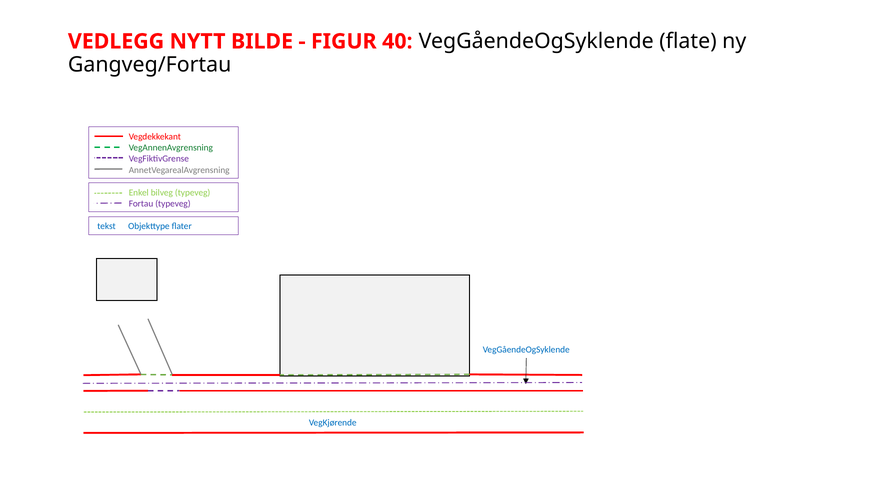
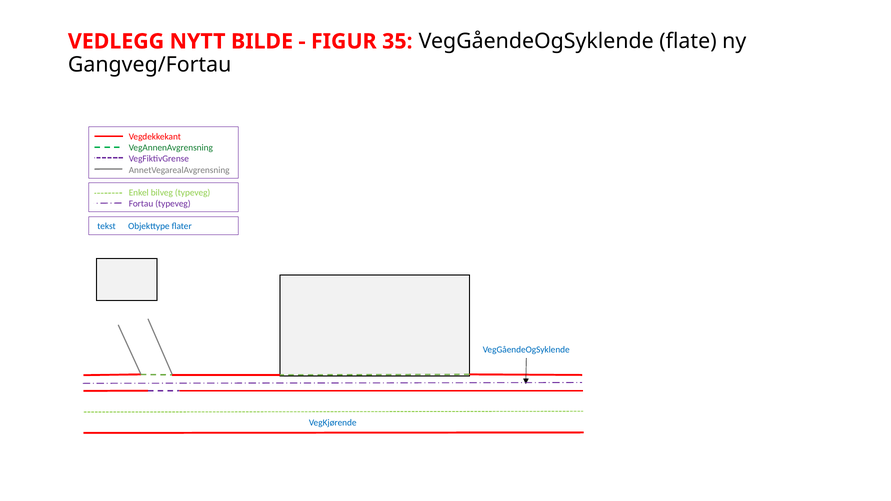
40: 40 -> 35 (397, 41)
